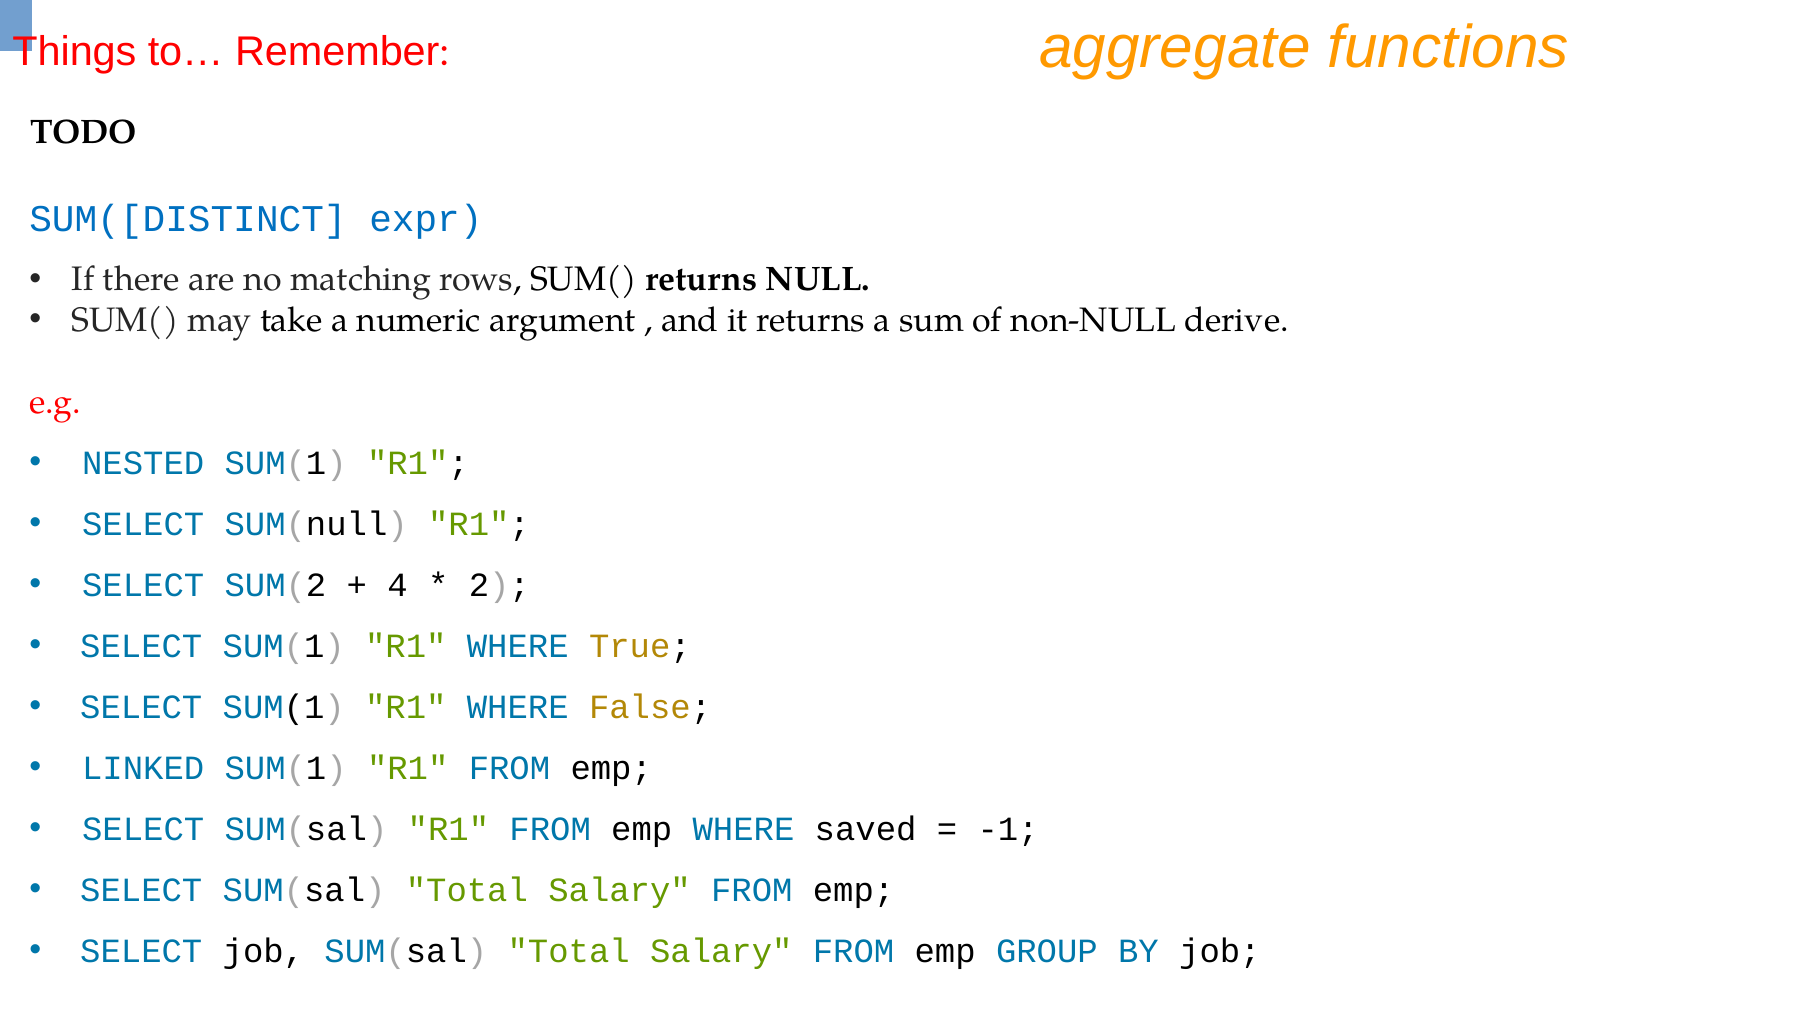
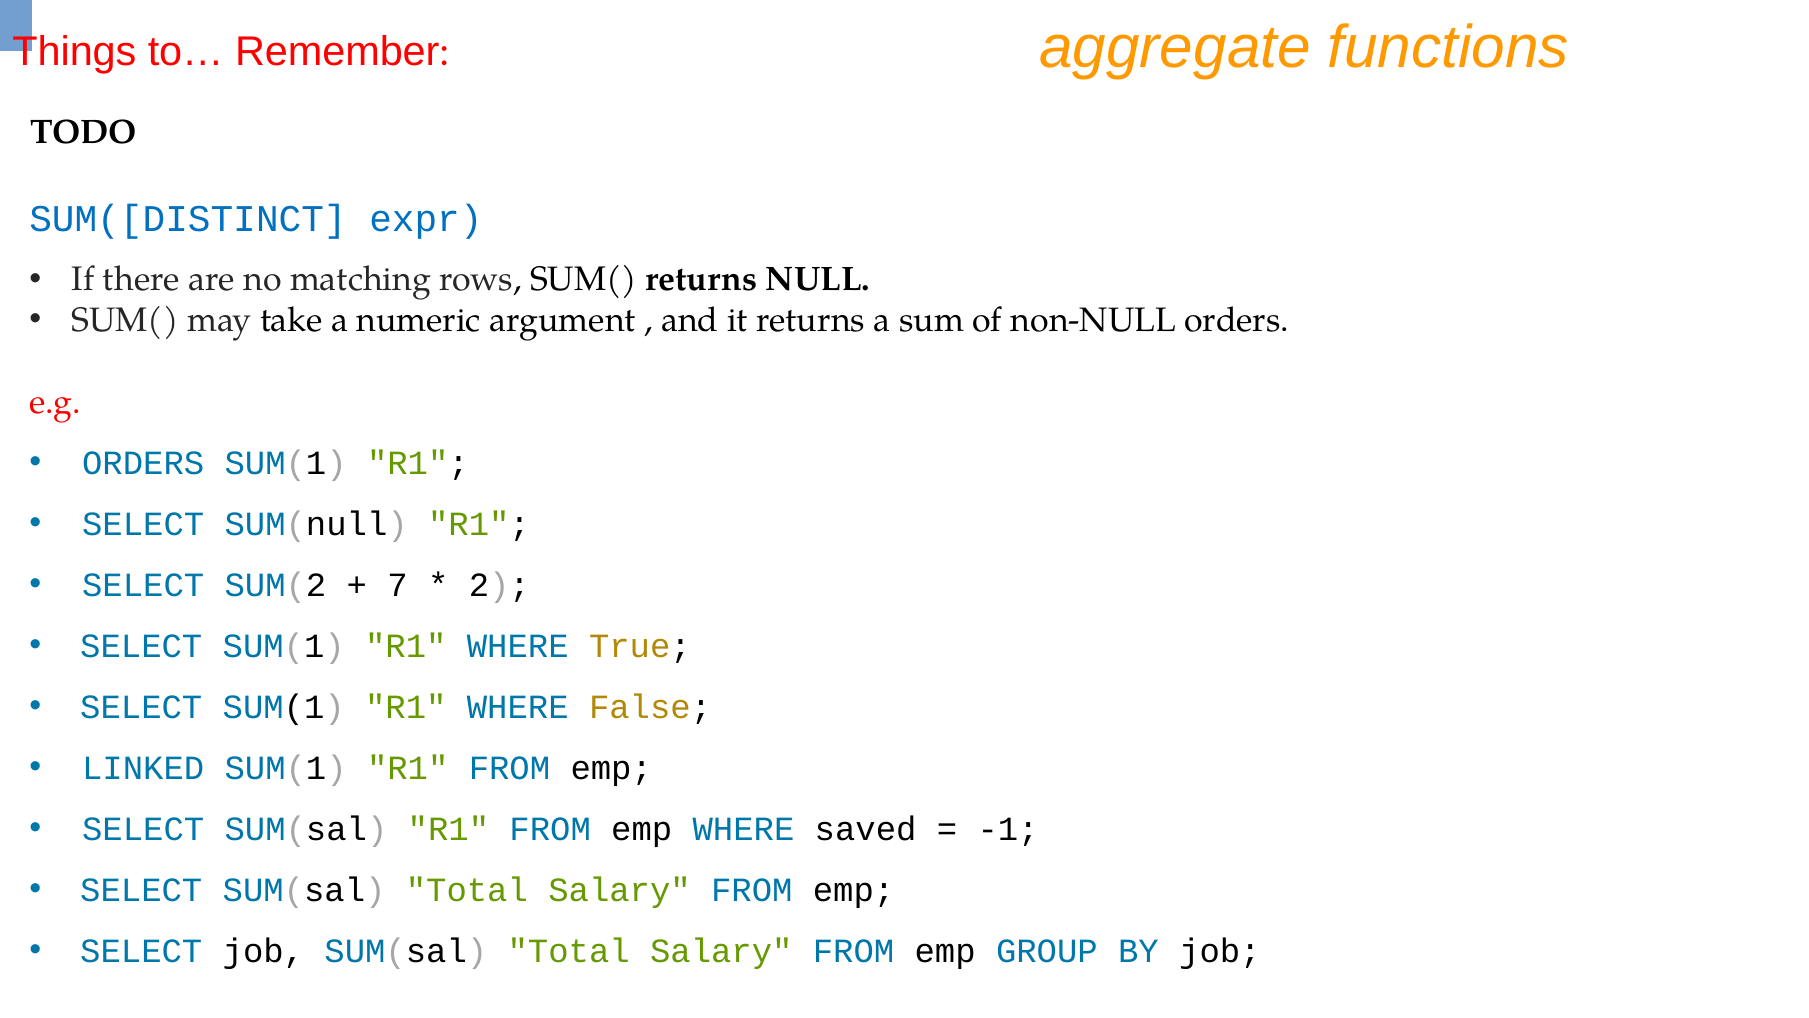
non-NULL derive: derive -> orders (1237, 320)
NESTED: NESTED -> ORDERS (143, 463)
4: 4 -> 7 (398, 585)
